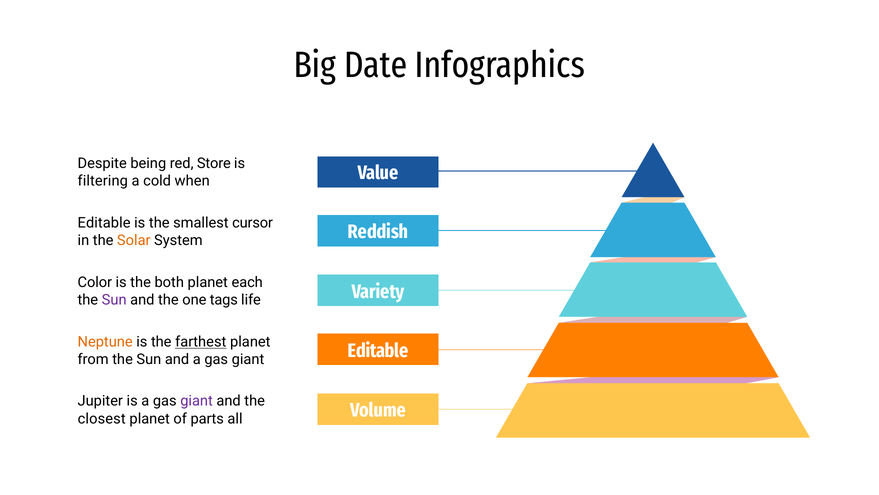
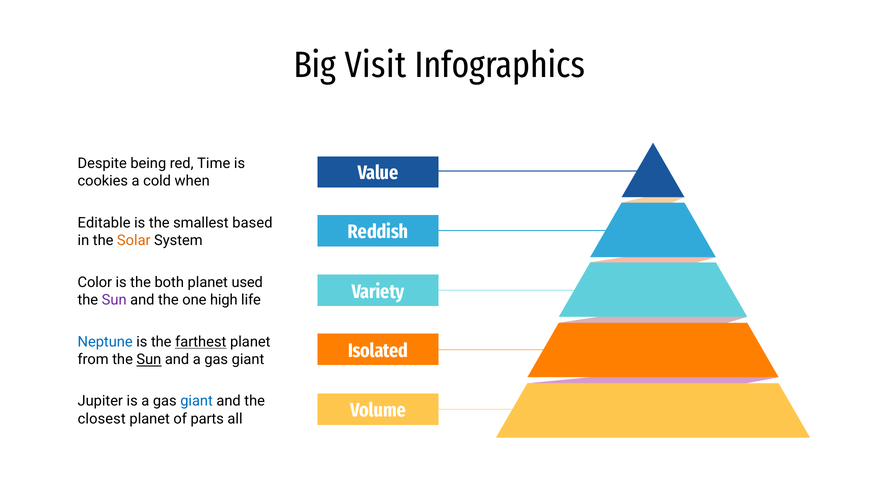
Date: Date -> Visit (375, 65)
Store: Store -> Time (214, 163)
filtering: filtering -> cookies (103, 181)
cursor: cursor -> based (252, 223)
each: each -> used (247, 282)
tags: tags -> high (224, 300)
Neptune colour: orange -> blue (105, 342)
Editable: Editable -> Isolated (378, 351)
Sun underline: none -> present (149, 359)
giant colour: purple -> blue (197, 401)
